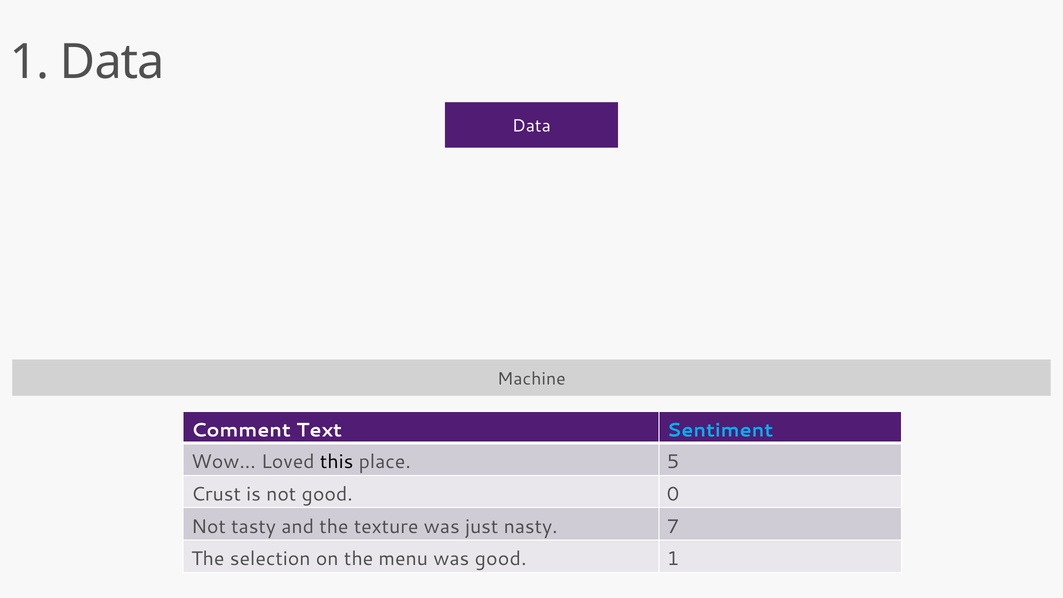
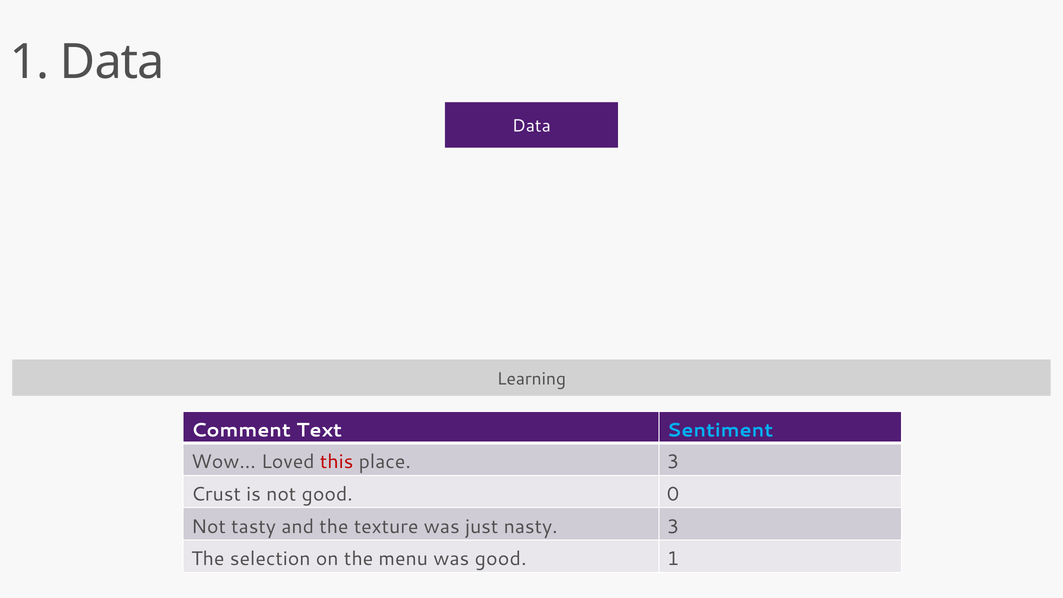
Machine: Machine -> Learning (531, 379)
this colour: black -> red (337, 462)
place 5: 5 -> 3 (673, 462)
nasty 7: 7 -> 3 (673, 527)
